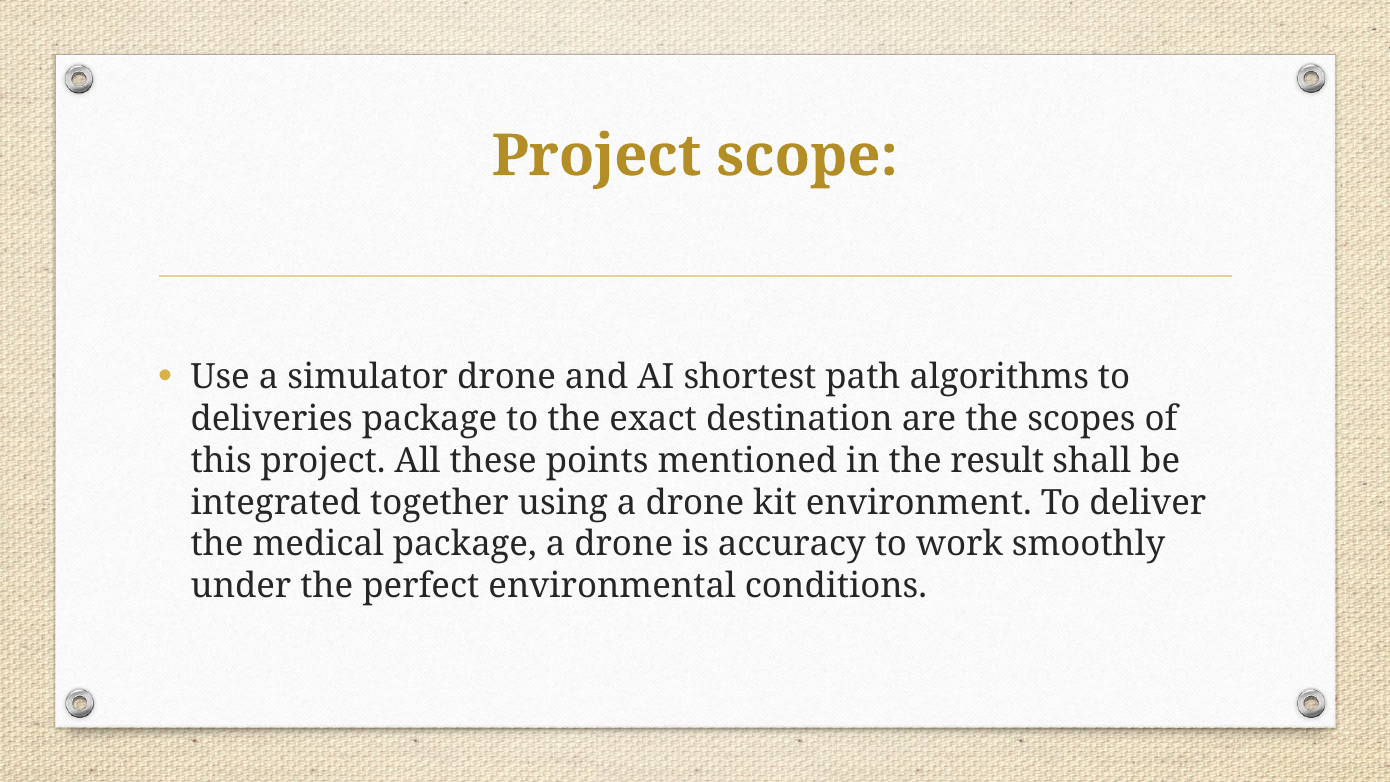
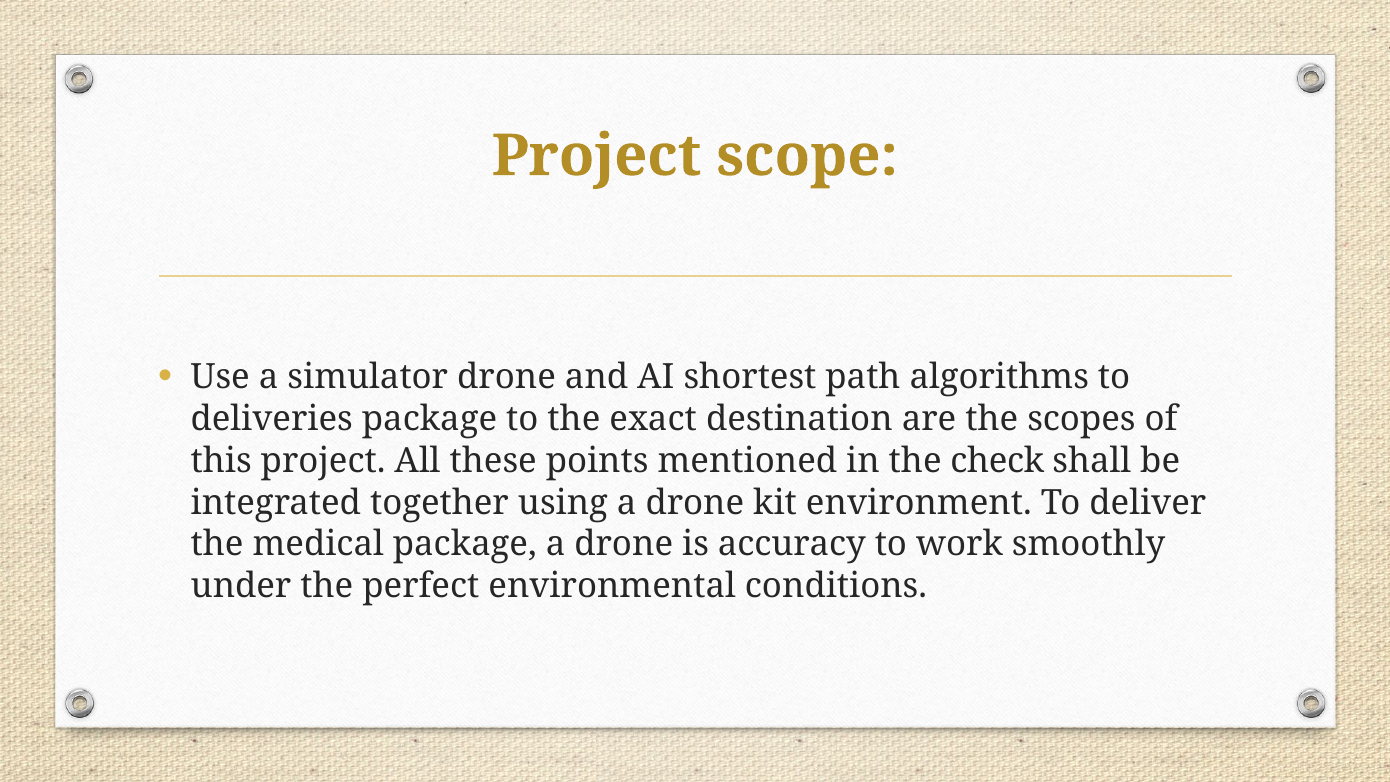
result: result -> check (997, 461)
